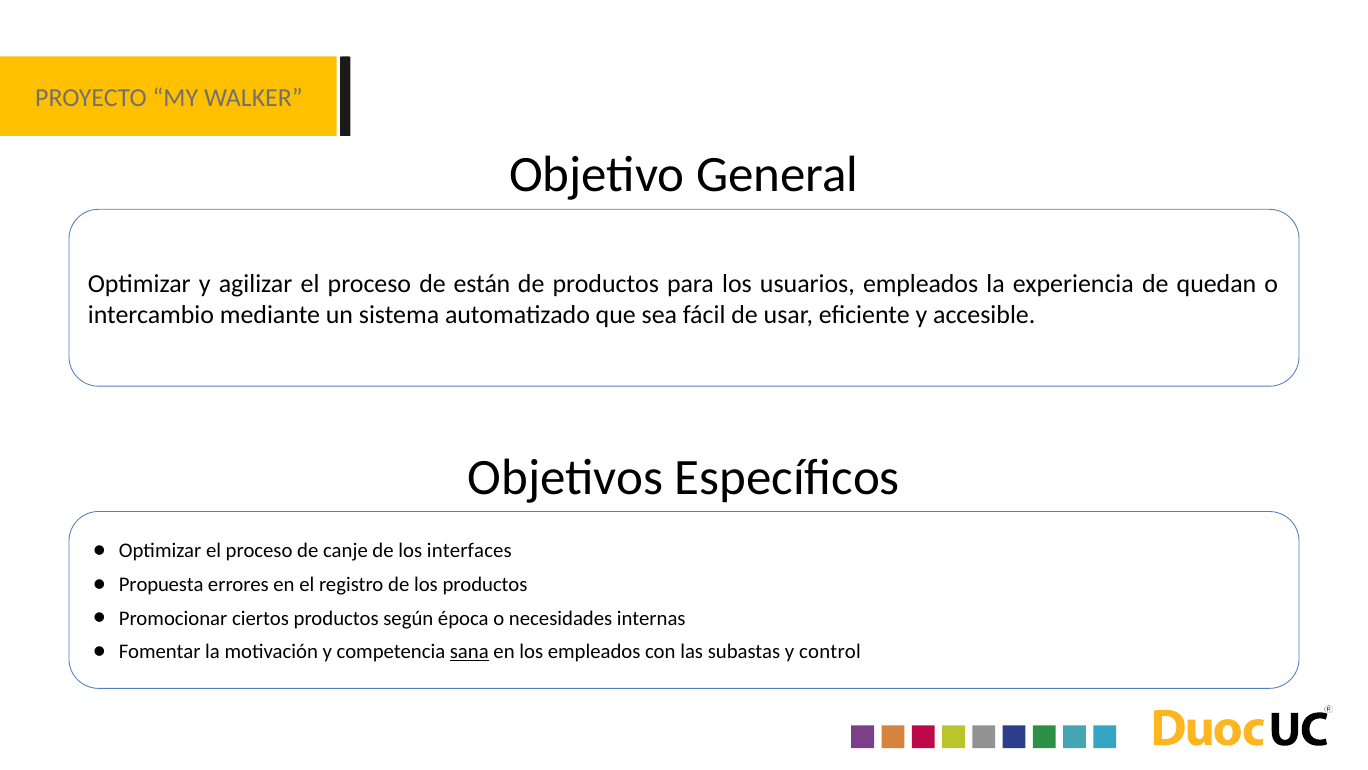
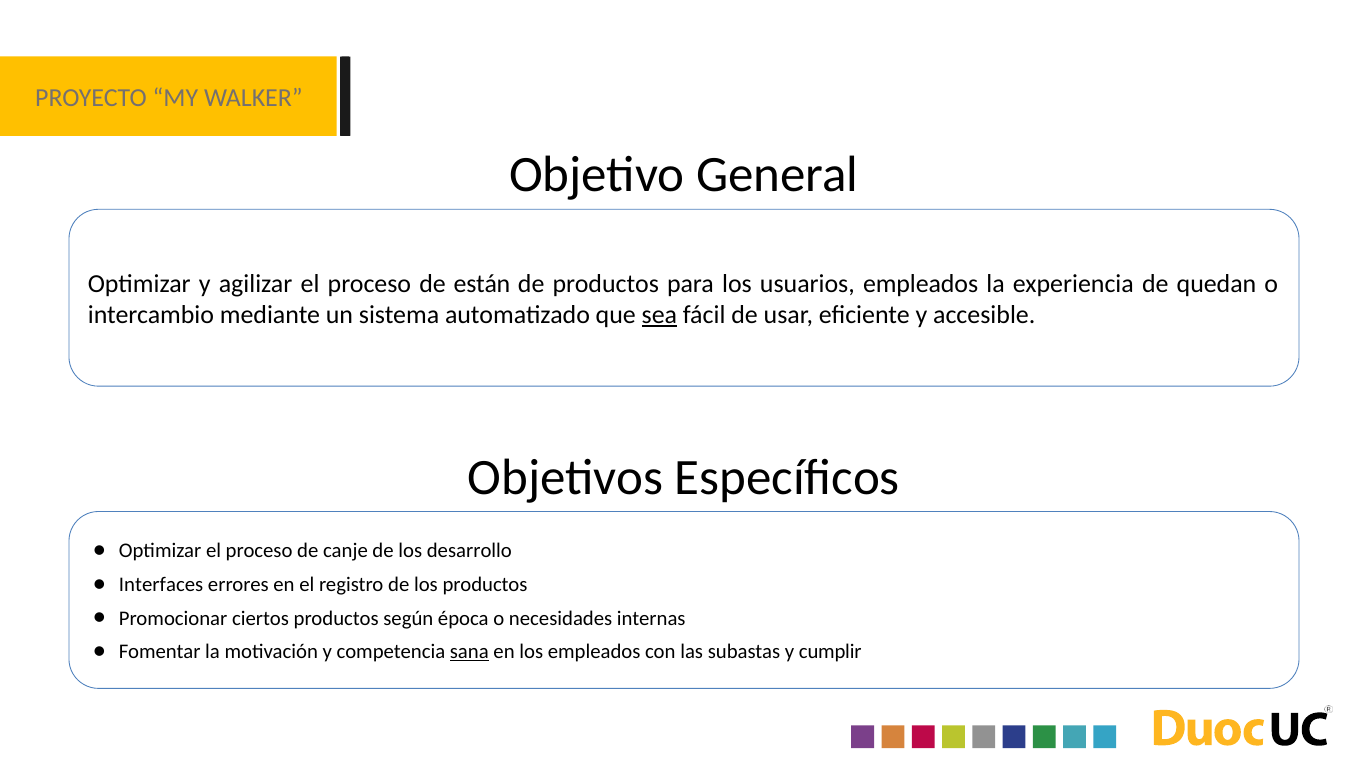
sea underline: none -> present (659, 315)
interfaces: interfaces -> desarrollo (469, 551)
Propuesta: Propuesta -> Interfaces (161, 584)
control: control -> cumplir (830, 651)
